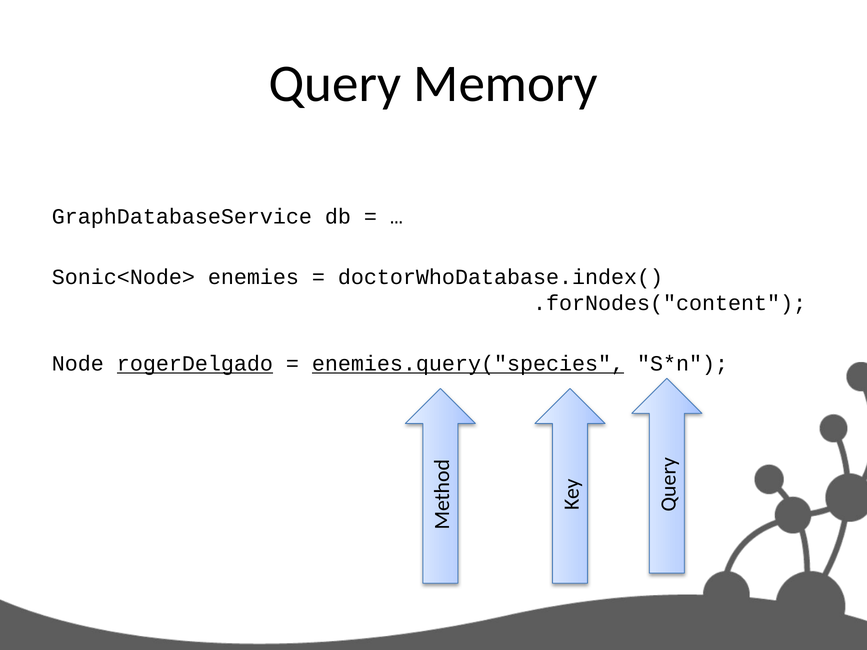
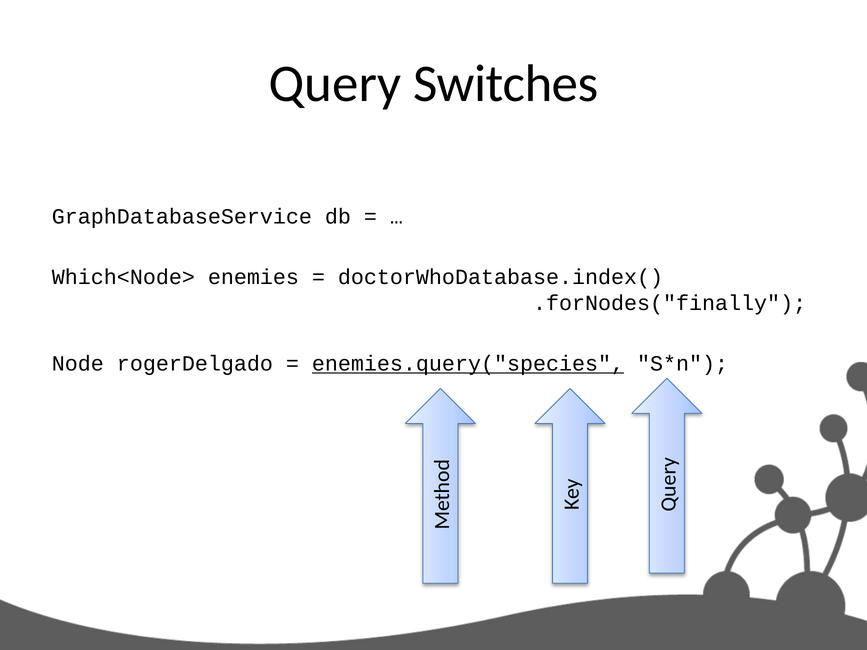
Memory: Memory -> Switches (506, 84)
Sonic<Node>: Sonic<Node> -> Which<Node> (123, 277)
.forNodes("content: .forNodes("content -> .forNodes("finally (670, 303)
rogerDelgado underline: present -> none (195, 364)
